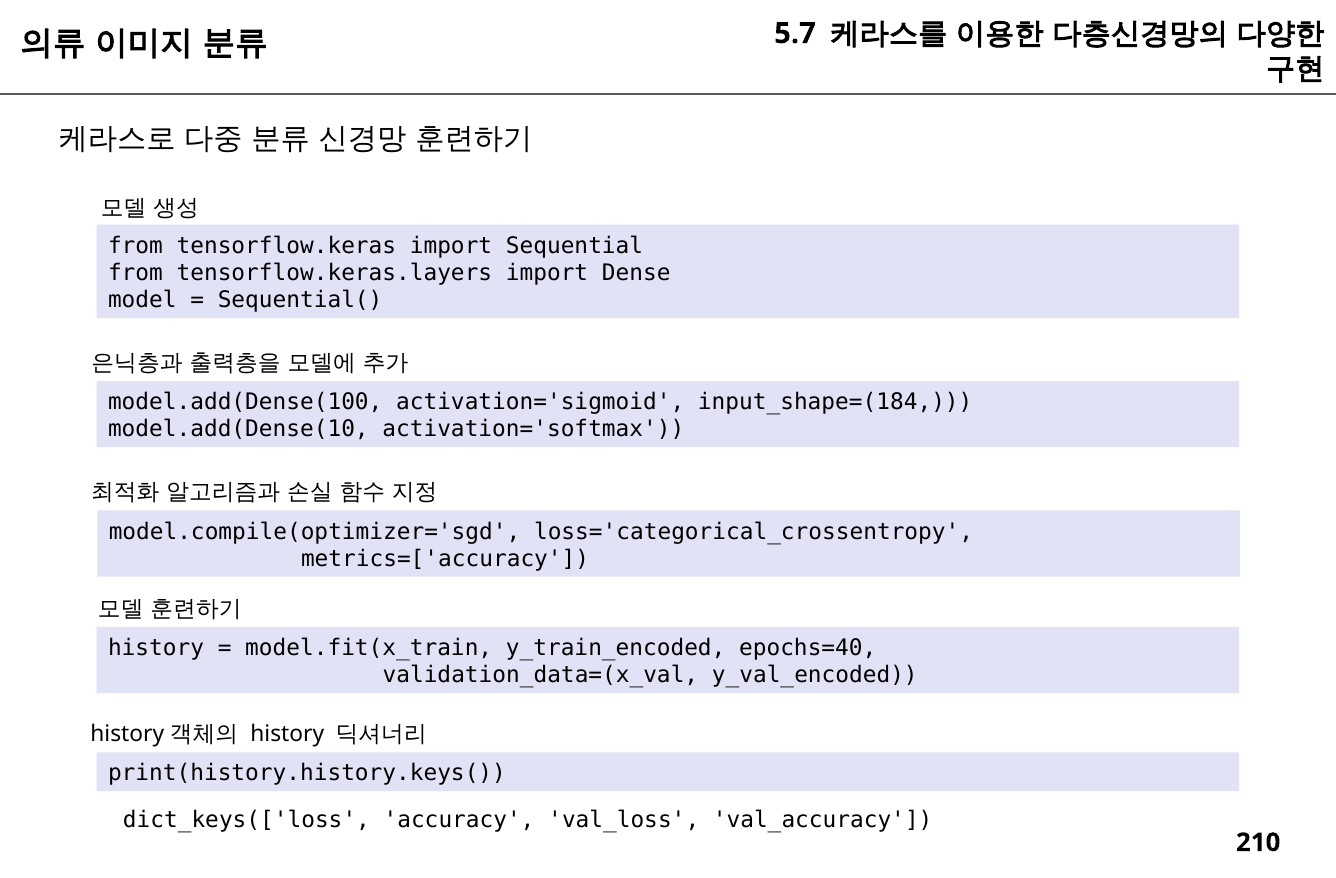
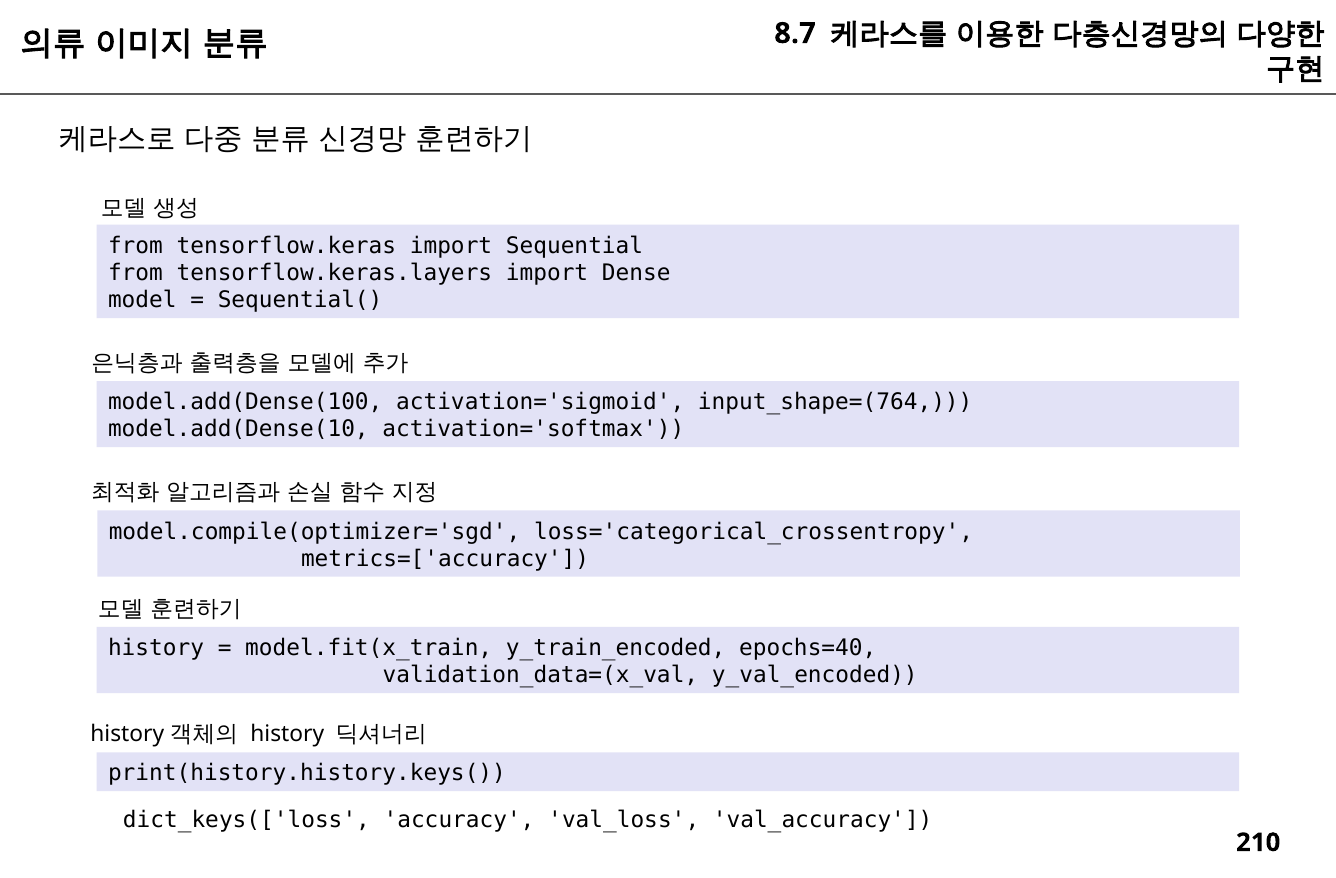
5.7: 5.7 -> 8.7 (795, 33)
input_shape=(184: input_shape=(184 -> input_shape=(764 (835, 402)
